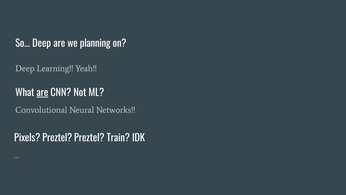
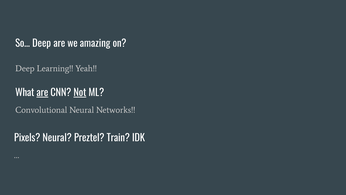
planning: planning -> amazing (95, 43)
Not underline: none -> present (80, 93)
Pixels Preztel: Preztel -> Neural (57, 138)
